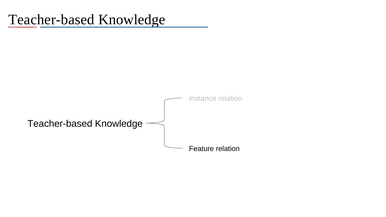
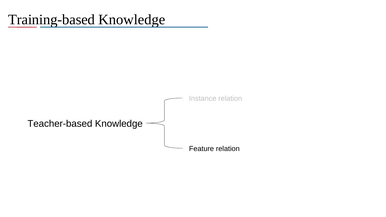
Teacher-based: Teacher-based -> Training-based (52, 20)
